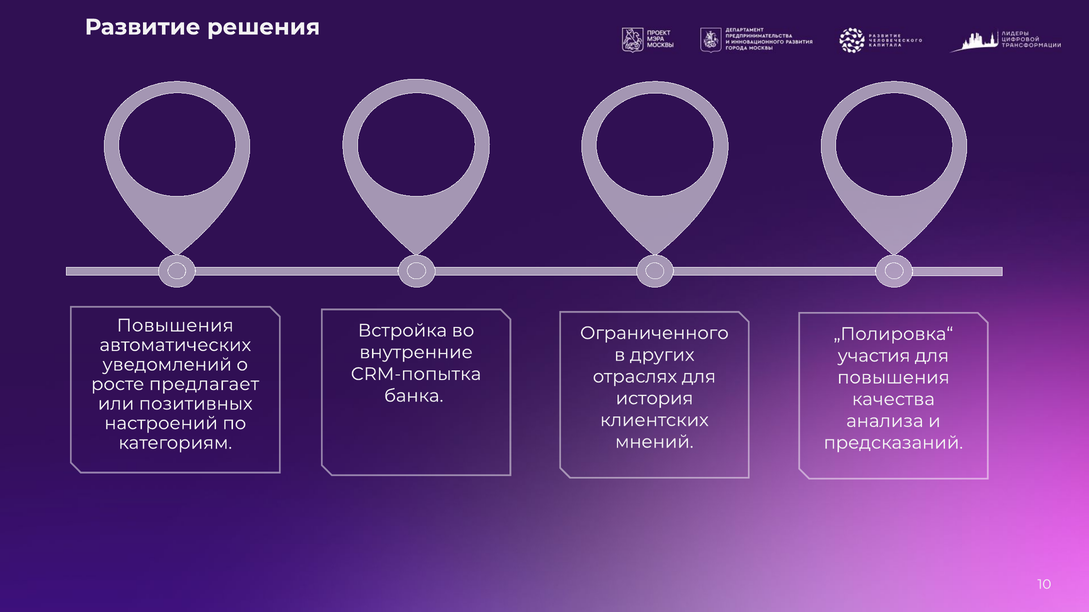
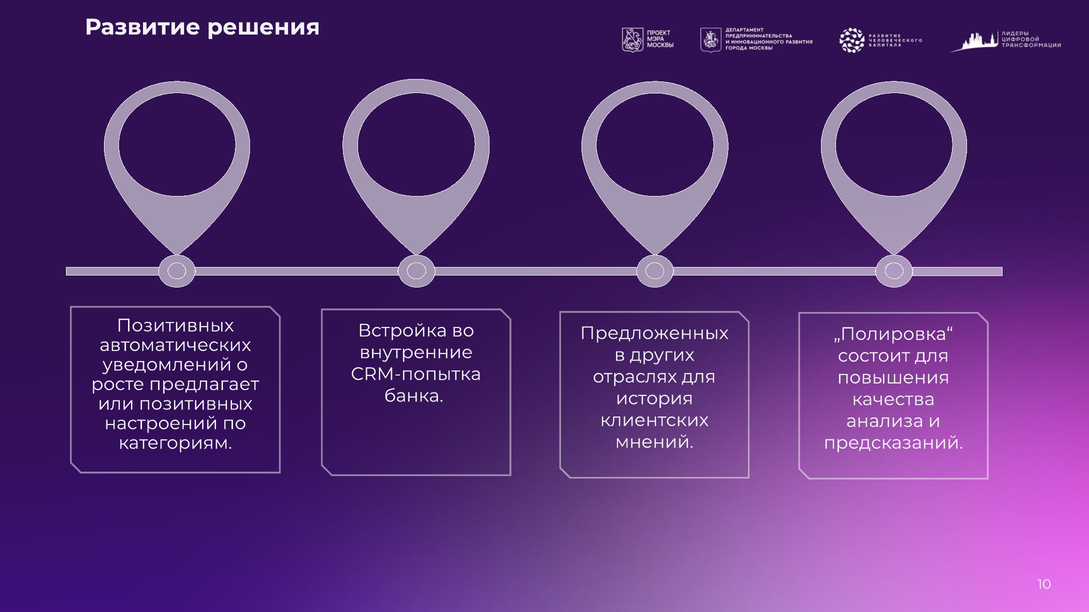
Повышения: Повышения -> Позитивных (175, 326)
Ограниченного: Ограниченного -> Предложенных (654, 333)
участия: участия -> состоит (874, 356)
